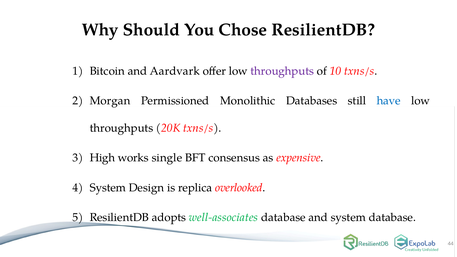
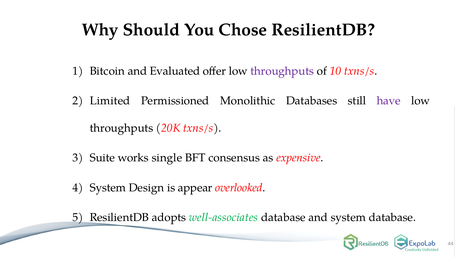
Aardvark: Aardvark -> Evaluated (175, 71)
Morgan: Morgan -> Limited (110, 101)
have colour: blue -> purple (389, 101)
High: High -> Suite (102, 158)
replica: replica -> appear (195, 188)
